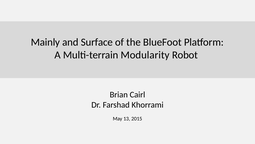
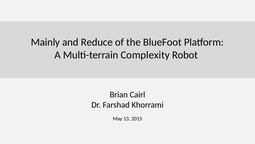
Surface: Surface -> Reduce (97, 42)
Modularity: Modularity -> Complexity (145, 55)
